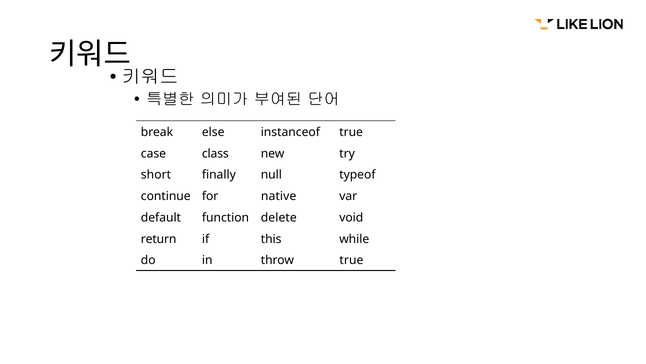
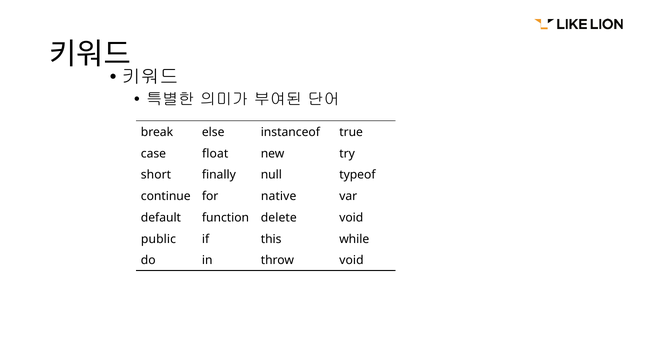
class: class -> float (215, 153)
return: return -> public (159, 239)
throw true: true -> void (351, 260)
